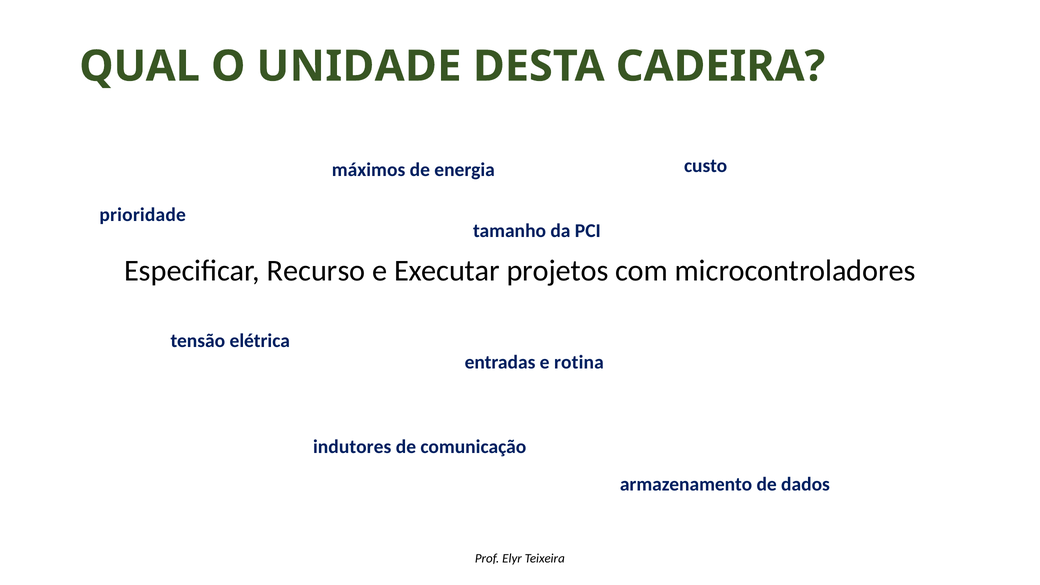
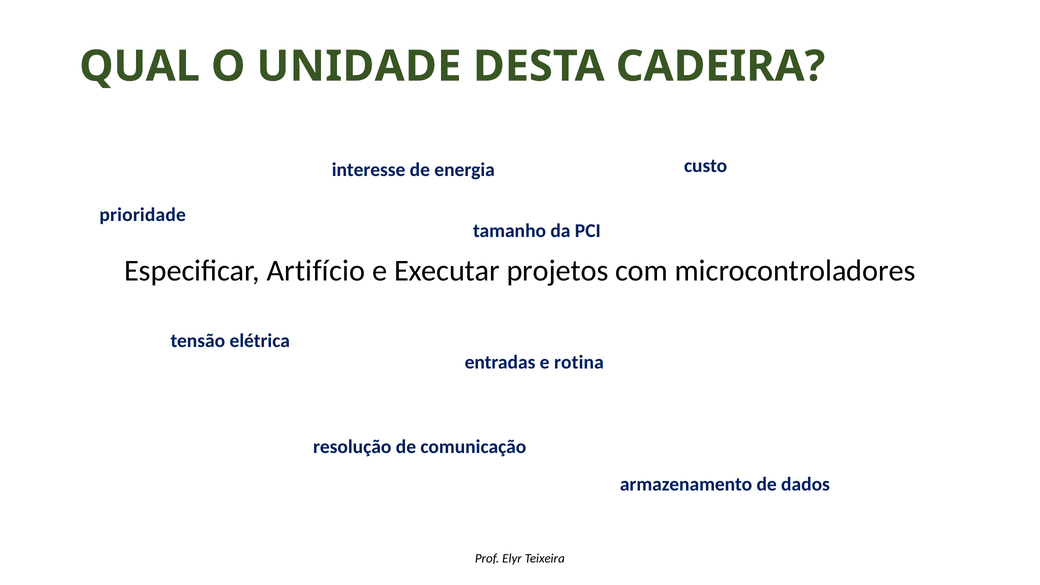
máximos: máximos -> interesse (369, 170)
Recurso: Recurso -> Artifício (316, 271)
indutores: indutores -> resolução (352, 447)
